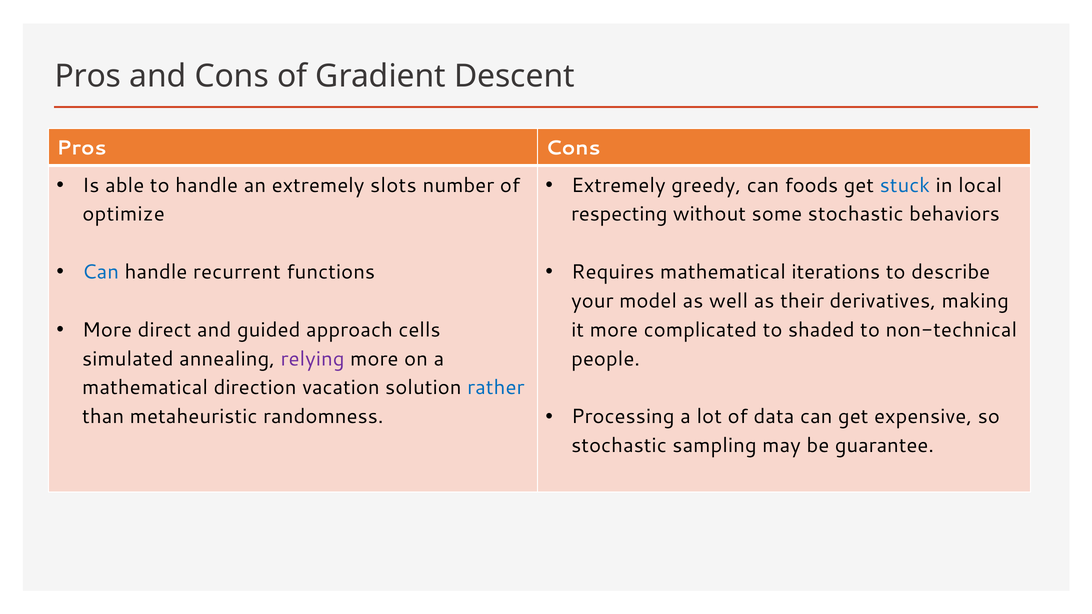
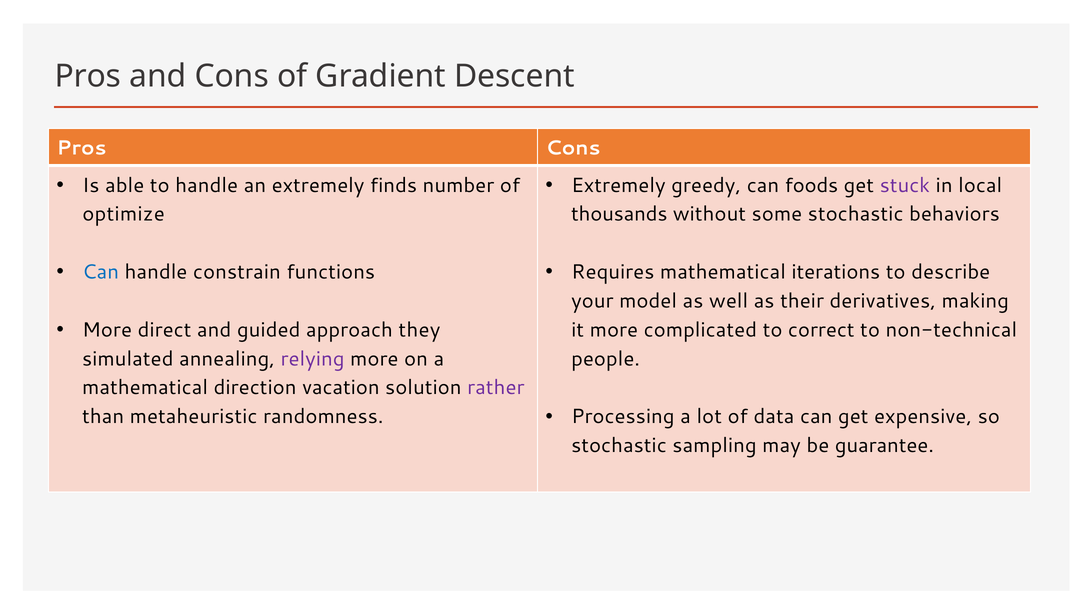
slots: slots -> finds (394, 185)
stuck colour: blue -> purple (905, 185)
respecting: respecting -> thousands (619, 214)
recurrent: recurrent -> constrain (237, 272)
cells: cells -> they (419, 330)
shaded: shaded -> correct (821, 330)
rather colour: blue -> purple (496, 388)
